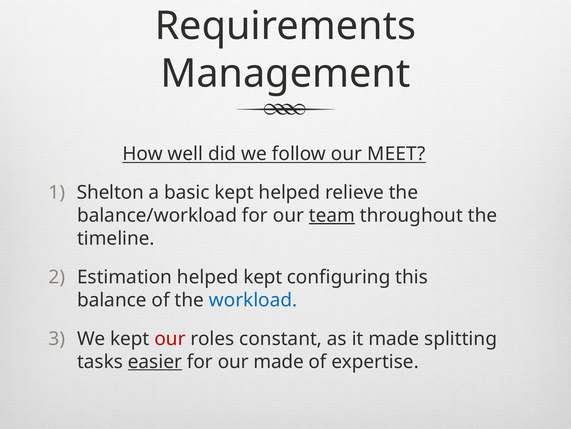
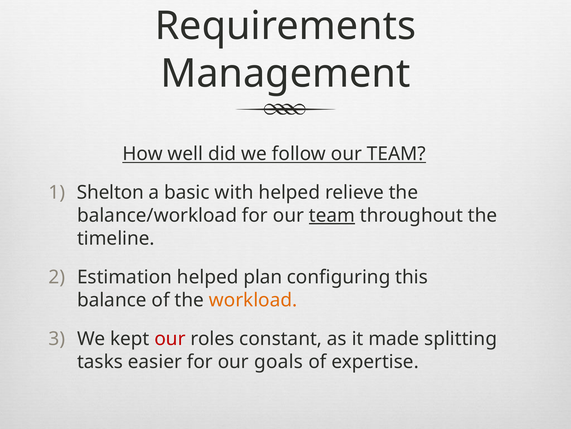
follow our MEET: MEET -> TEAM (396, 154)
basic kept: kept -> with (234, 192)
helped kept: kept -> plan (263, 277)
workload colour: blue -> orange (253, 300)
easier underline: present -> none (155, 361)
our made: made -> goals (279, 361)
